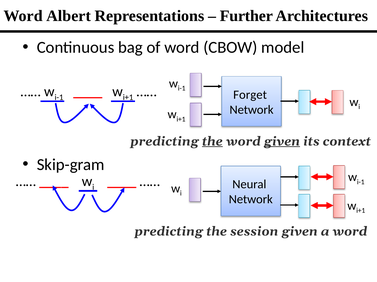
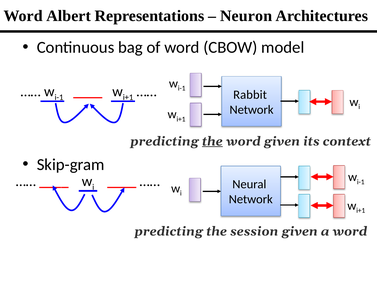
Further: Further -> Neuron (246, 16)
Forget: Forget -> Rabbit (250, 95)
given underline: present -> none (282, 142)
